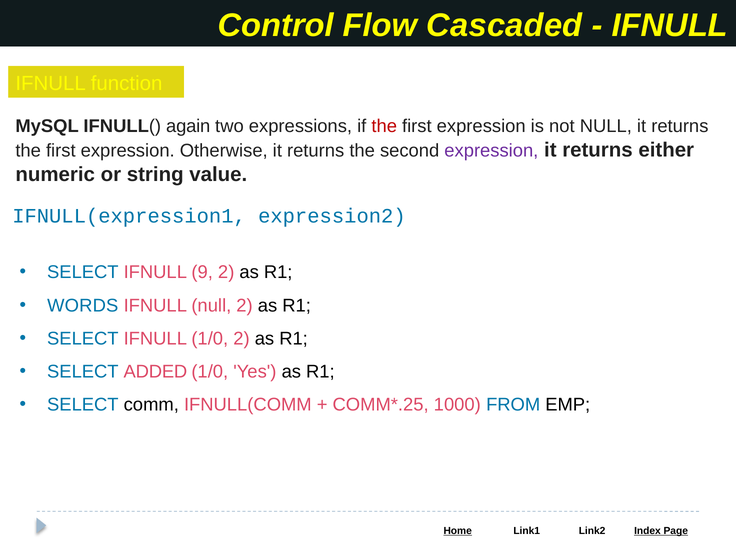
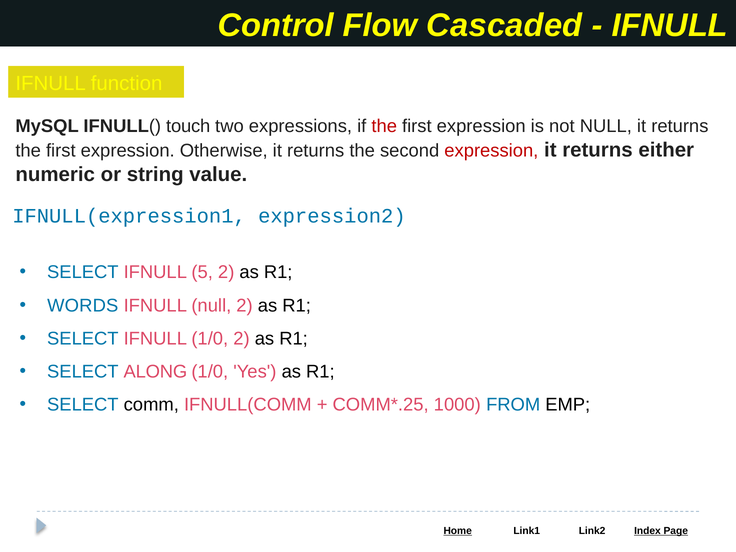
again: again -> touch (188, 126)
expression colour: purple -> red (491, 150)
9: 9 -> 5 (202, 272)
ADDED: ADDED -> ALONG (155, 372)
